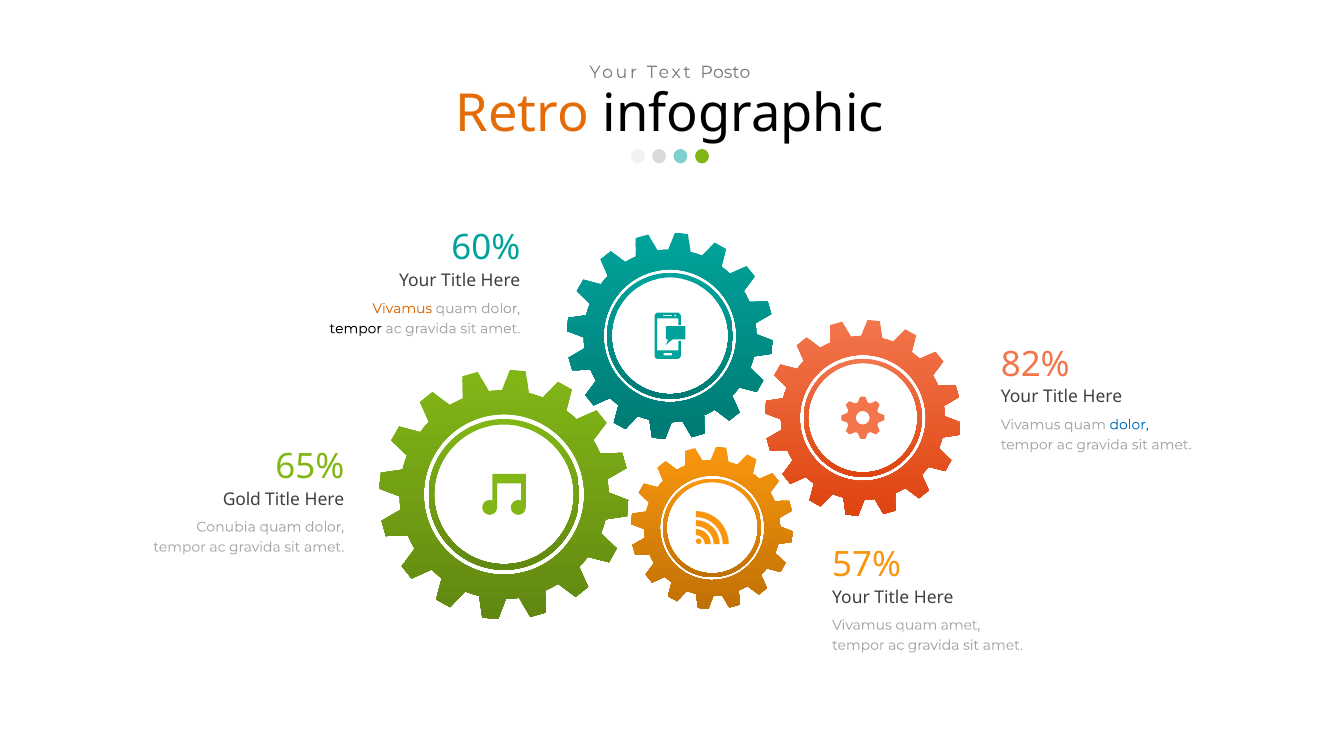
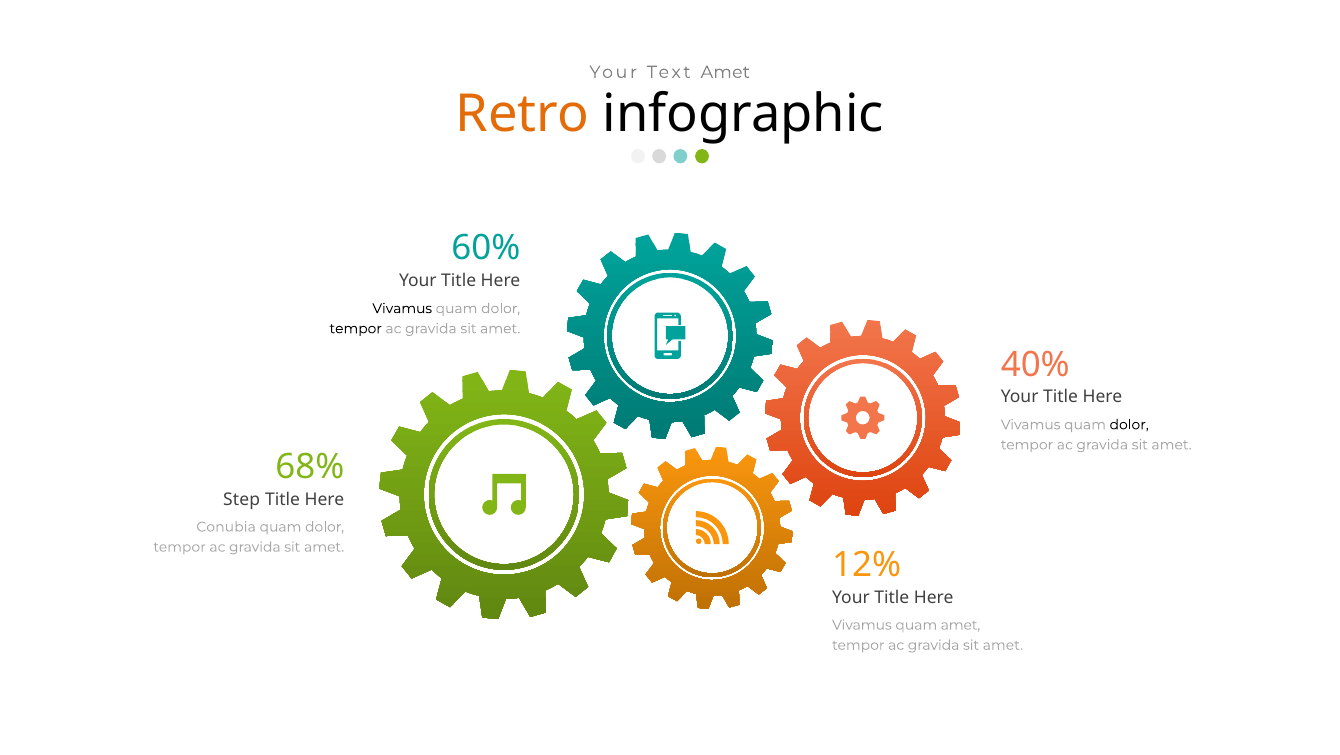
Text Posto: Posto -> Amet (725, 72)
Vivamus colour: orange -> black (402, 309)
82%: 82% -> 40% (1035, 365)
dolor colour: blue -> black (1129, 425)
65%: 65% -> 68% (310, 467)
Gold: Gold -> Step (242, 499)
57%: 57% -> 12% (867, 565)
